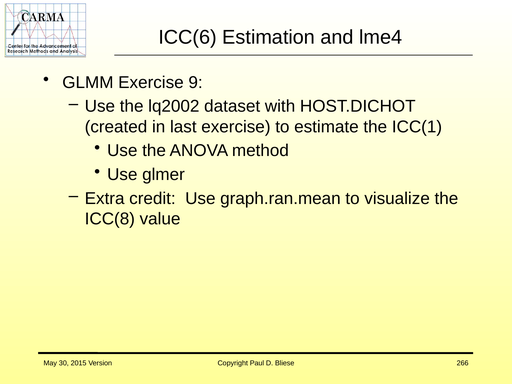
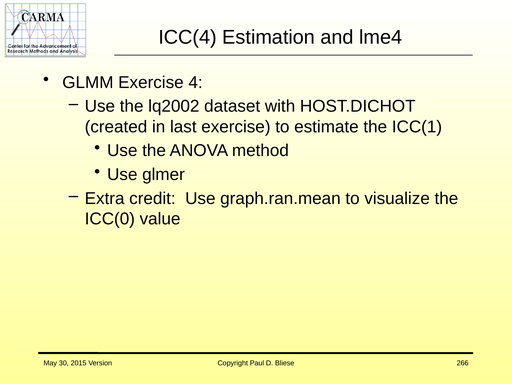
ICC(6: ICC(6 -> ICC(4 (188, 37)
9: 9 -> 4 (196, 82)
ICC(8: ICC(8 -> ICC(0 (110, 219)
